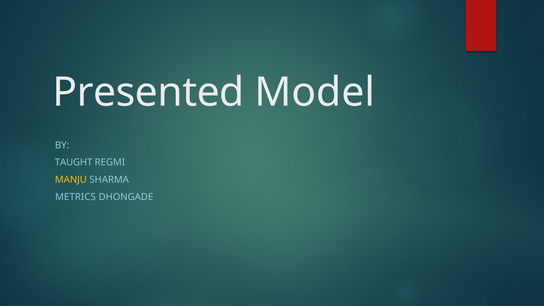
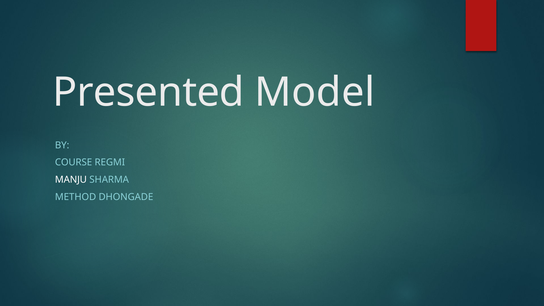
TAUGHT: TAUGHT -> COURSE (74, 162)
MANJU colour: yellow -> white (71, 180)
METRICS: METRICS -> METHOD (76, 197)
